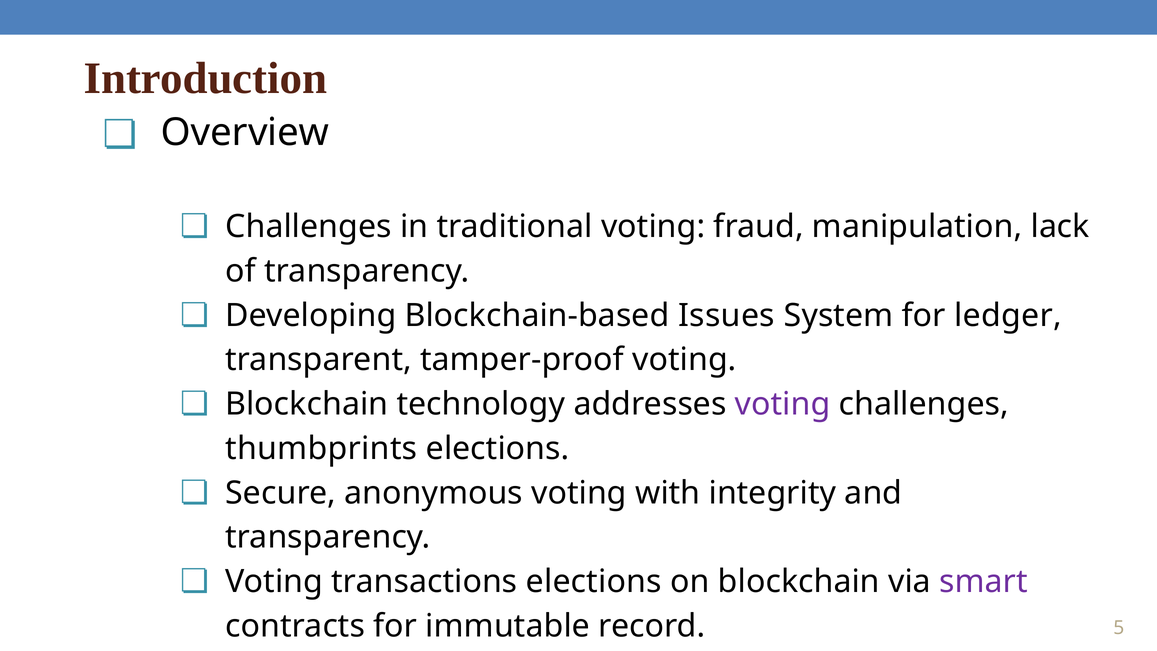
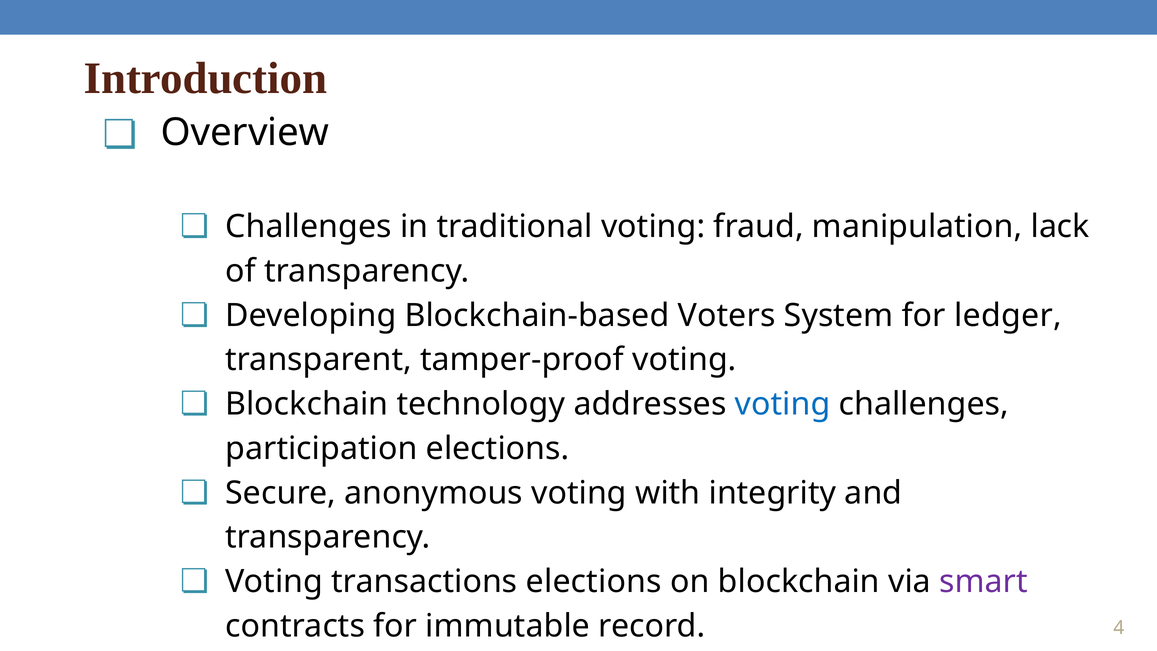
Issues: Issues -> Voters (727, 315)
voting colour: purple -> blue (783, 404)
thumbprints: thumbprints -> participation (321, 448)
5: 5 -> 4 (1119, 628)
